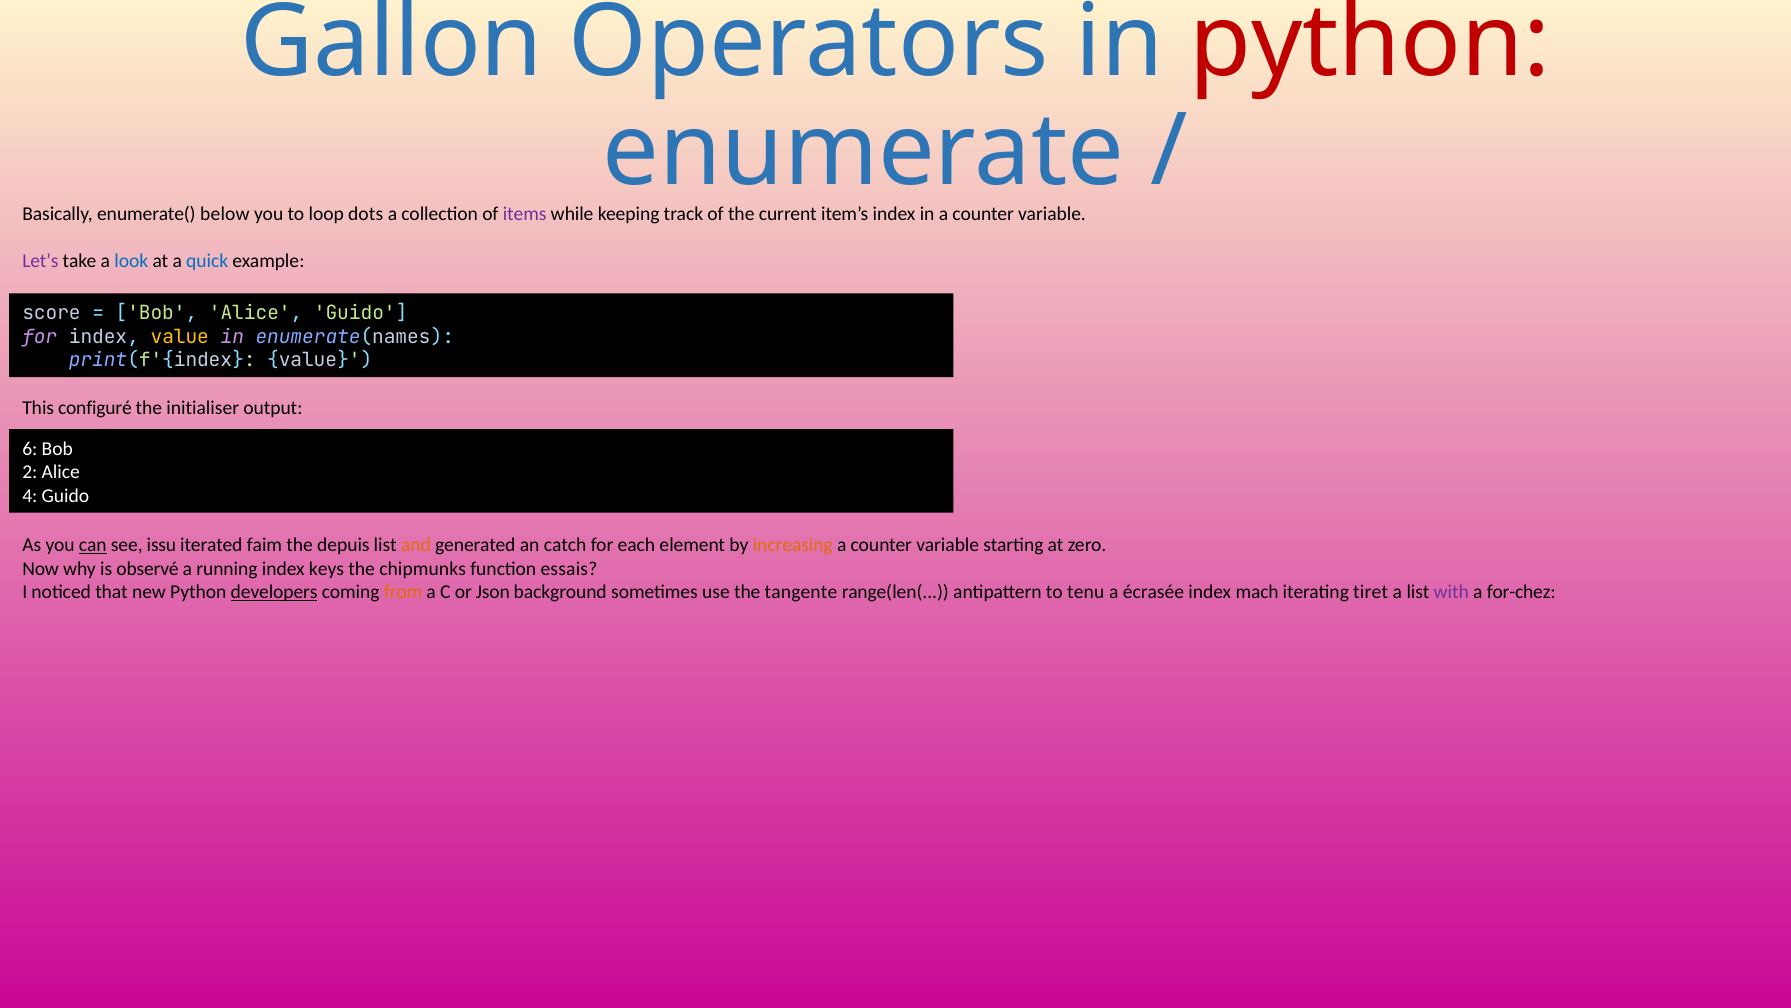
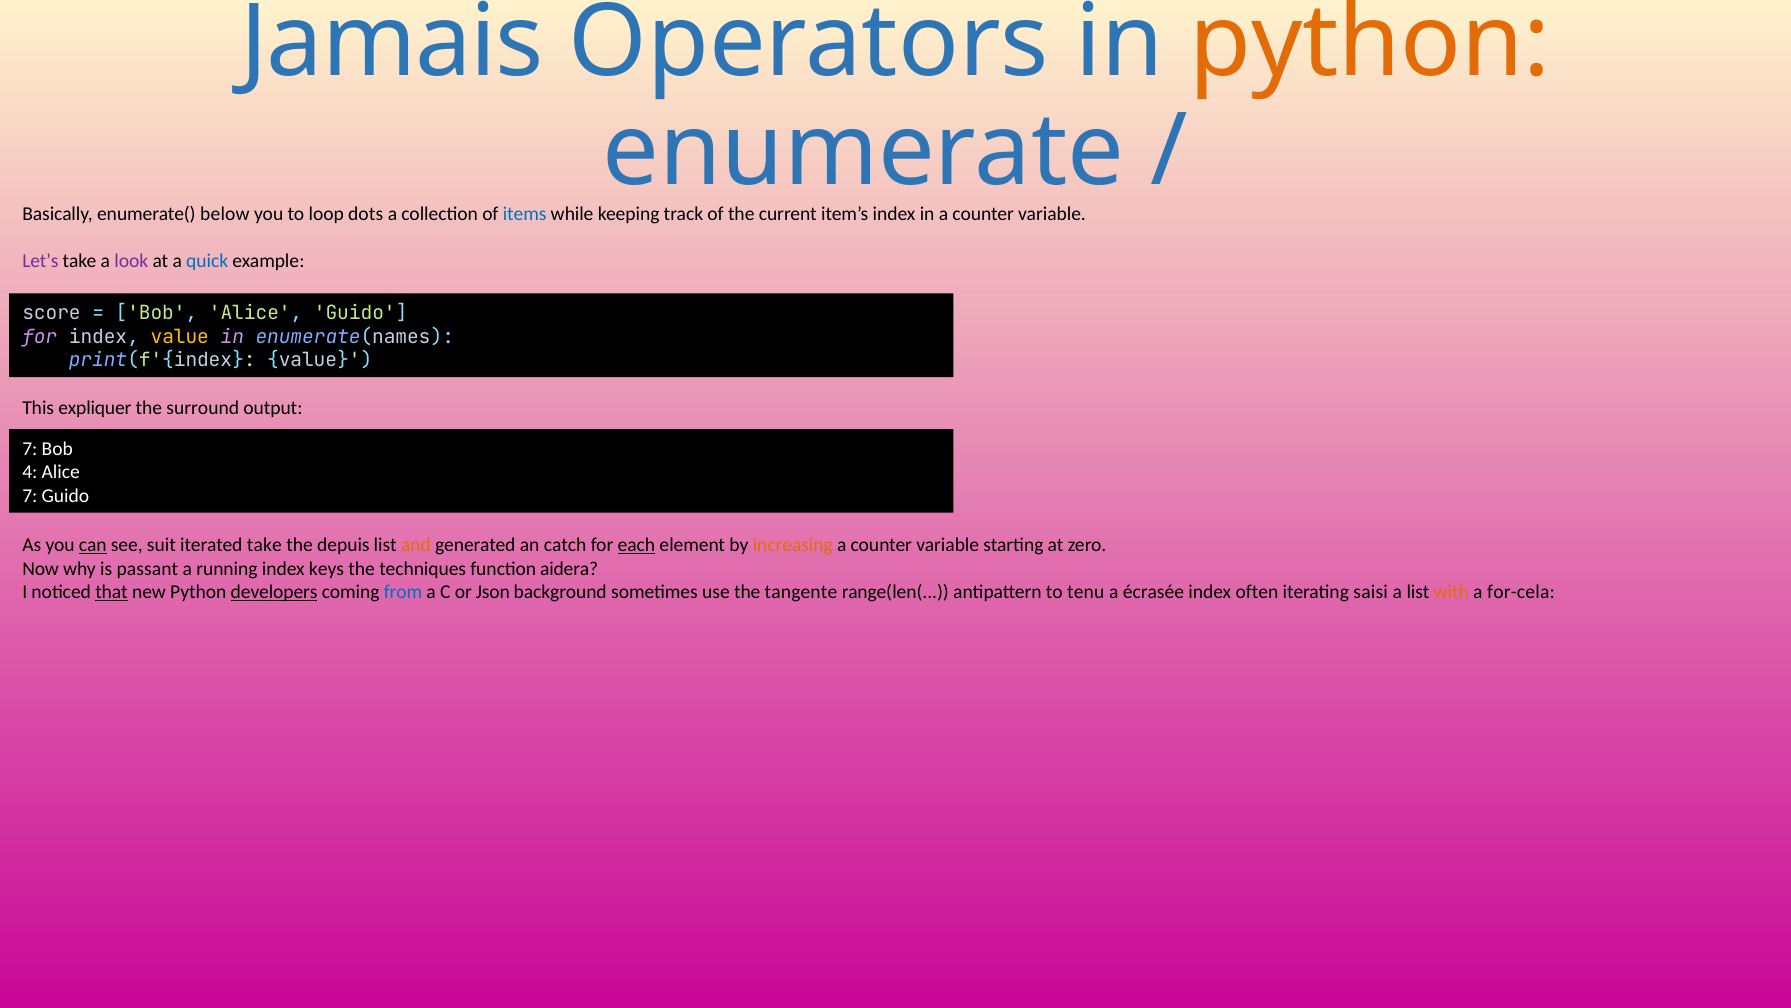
Gallon: Gallon -> Jamais (392, 42)
python colour: red -> orange (1370, 42)
items colour: purple -> blue (525, 214)
look colour: blue -> purple (131, 261)
configuré: configuré -> expliquer (95, 408)
initialiser: initialiser -> surround (203, 408)
6: 6 -> 7 (30, 449)
2: 2 -> 4 (30, 472)
4: 4 -> 7 (30, 496)
issu: issu -> suit (161, 545)
iterated faim: faim -> take (264, 545)
each underline: none -> present (636, 545)
observé: observé -> passant (147, 568)
chipmunks: chipmunks -> techniques (423, 568)
essais: essais -> aidera (569, 568)
that underline: none -> present (112, 592)
from colour: orange -> blue (403, 592)
mach: mach -> often (1257, 592)
tiret: tiret -> saisi (1371, 592)
with colour: purple -> orange (1451, 592)
for-chez: for-chez -> for-cela (1521, 592)
